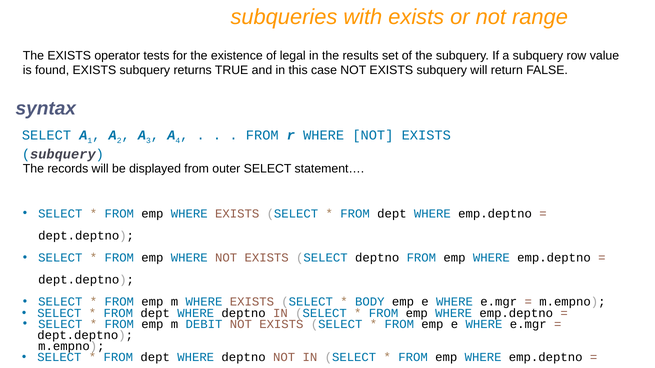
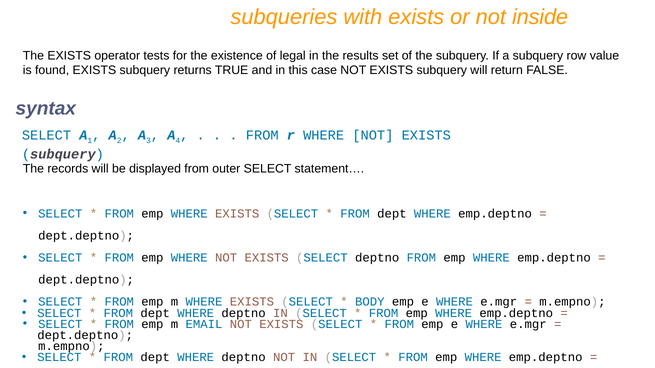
range: range -> inside (540, 17)
DEBIT: DEBIT -> EMAIL (204, 324)
